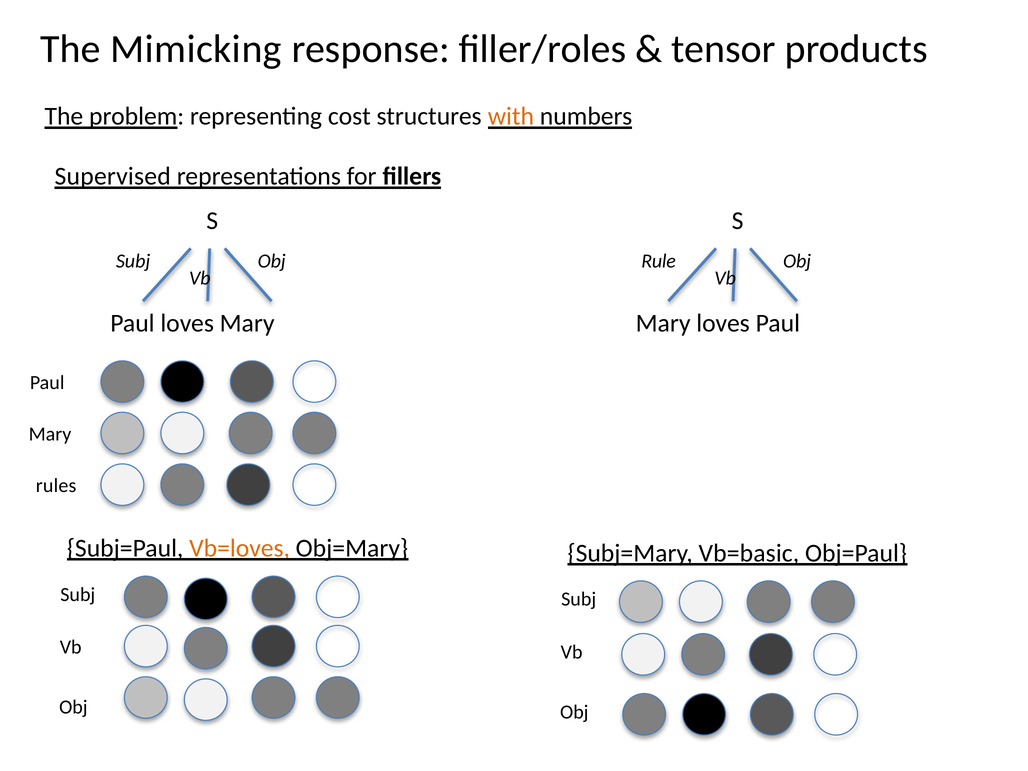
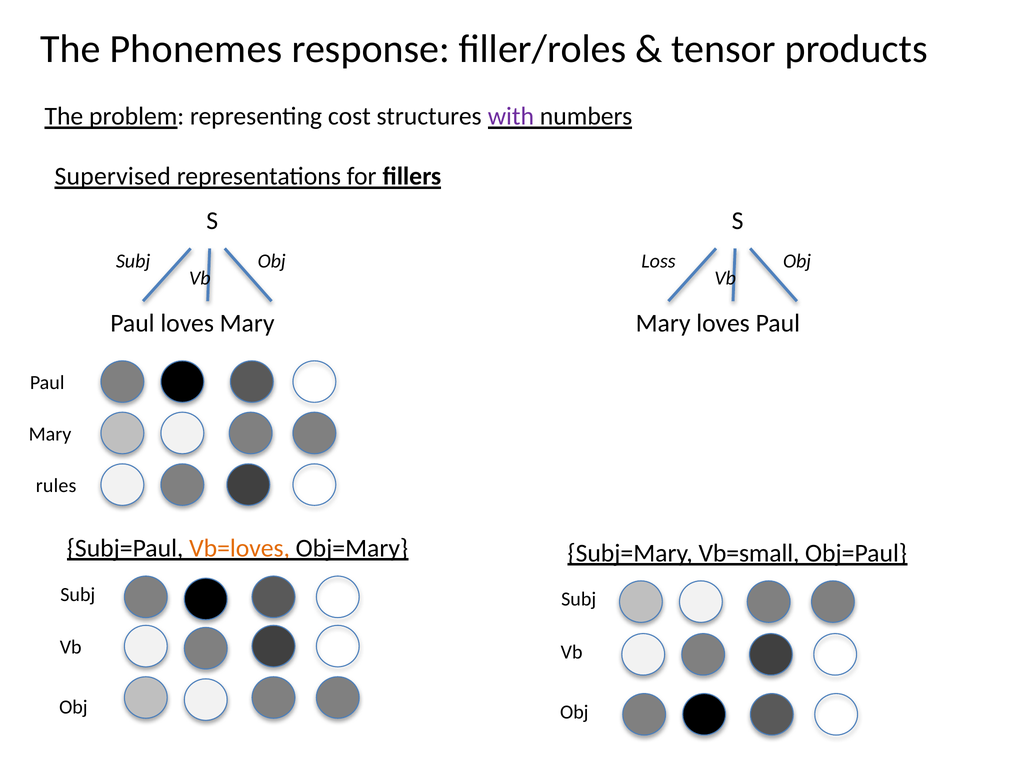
Mimicking: Mimicking -> Phonemes (196, 49)
with colour: orange -> purple (511, 116)
Rule: Rule -> Loss (658, 261)
Vb=basic: Vb=basic -> Vb=small (749, 553)
